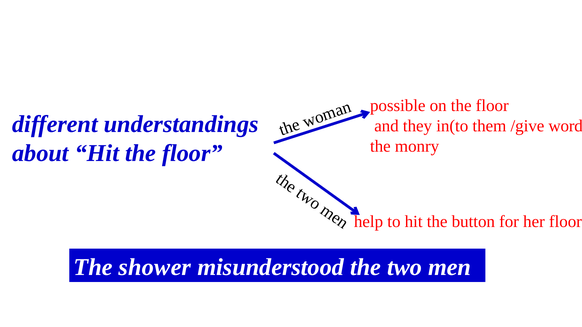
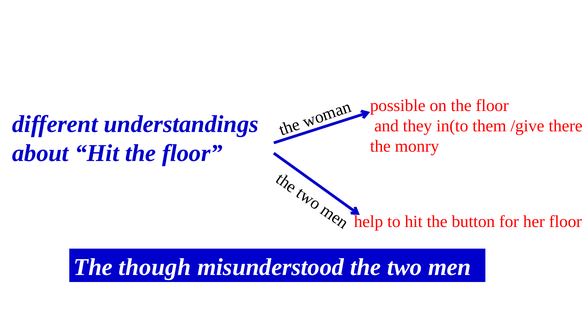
word: word -> there (566, 126)
shower: shower -> though (155, 267)
